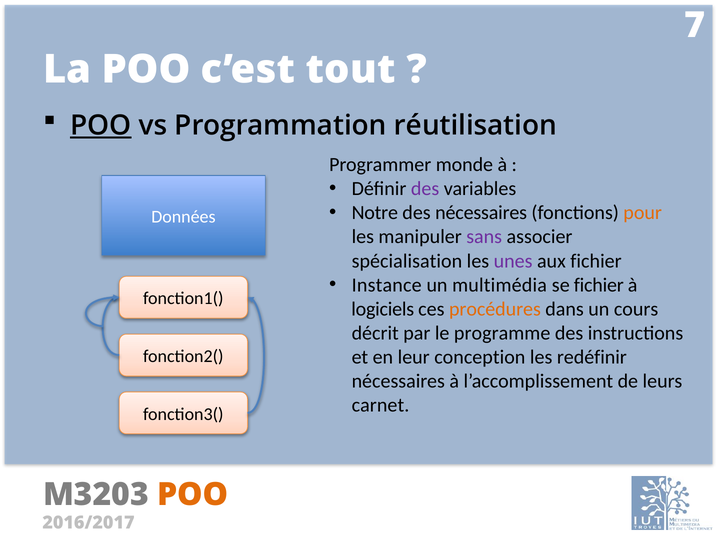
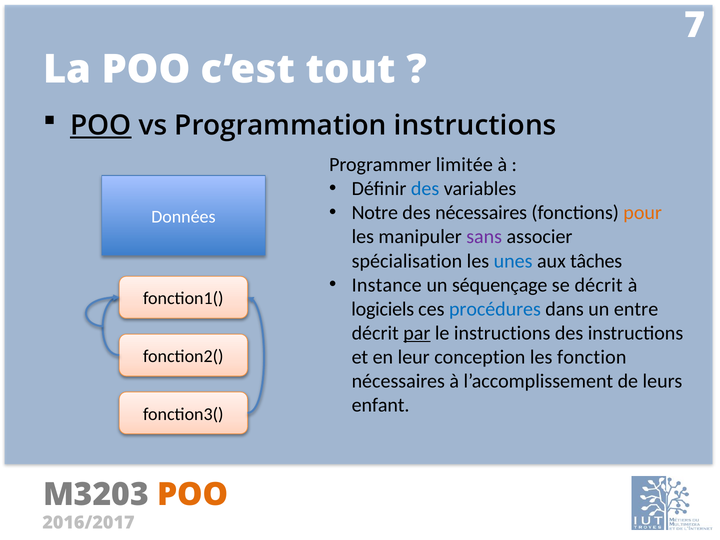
Programmation réutilisation: réutilisation -> instructions (475, 125)
monde: monde -> limitée (464, 165)
des colour: purple -> blue (425, 189)
unes colour: purple -> blue (513, 261)
aux fichier: fichier -> tâches (596, 261)
multimédia: multimédia -> séquençage (500, 285)
se fichier: fichier -> décrit (599, 285)
procédures colour: orange -> blue (495, 309)
cours: cours -> entre (636, 309)
par underline: none -> present (417, 333)
le programme: programme -> instructions (502, 333)
redéfinir: redéfinir -> fonction (592, 357)
carnet: carnet -> enfant (381, 405)
